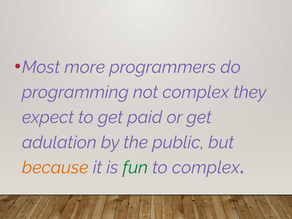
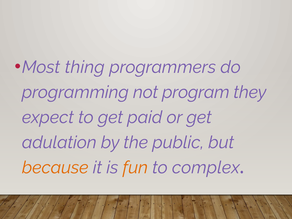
more: more -> thing (85, 67)
not complex: complex -> program (196, 92)
fun colour: green -> orange (135, 168)
